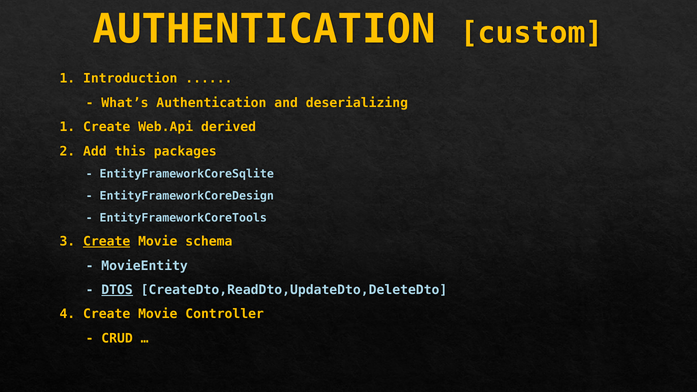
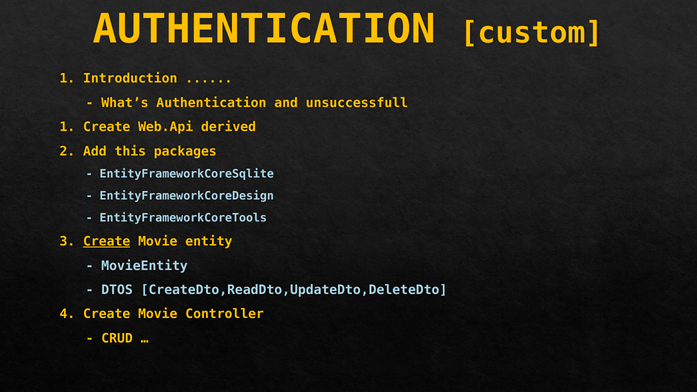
deserializing: deserializing -> unsuccessfull (357, 103)
schema: schema -> entity (209, 242)
DTOS underline: present -> none (117, 290)
